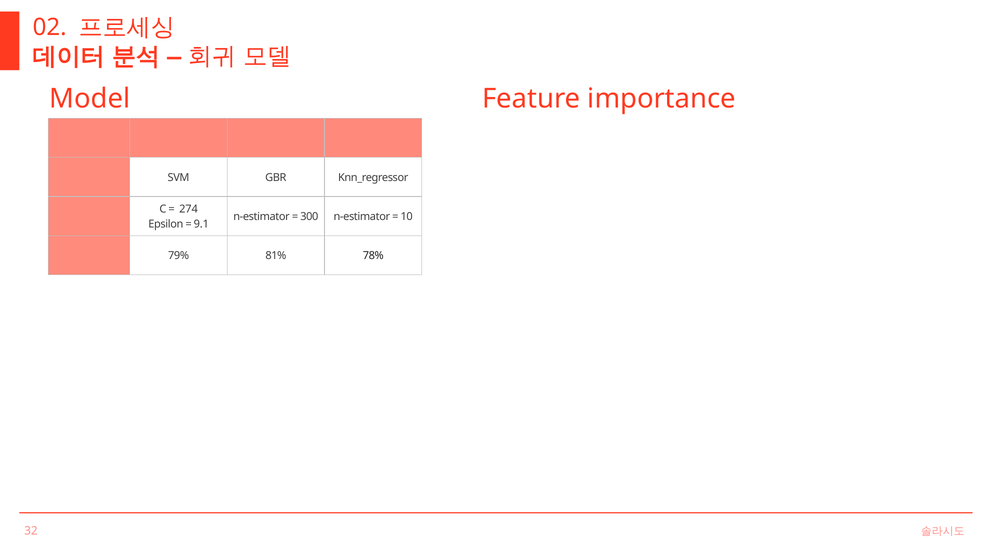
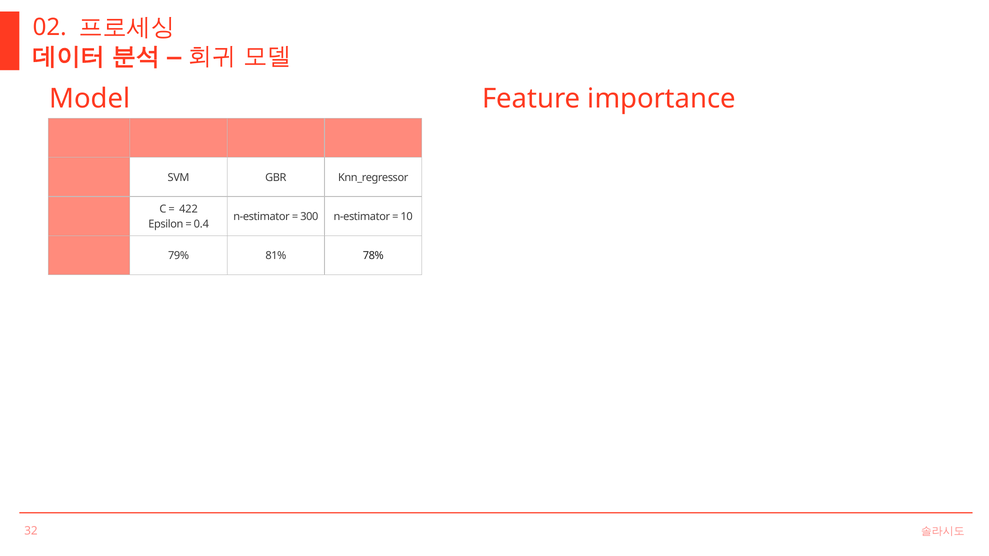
274: 274 -> 422 (189, 209)
9.1: 9.1 -> 0.4 (201, 224)
